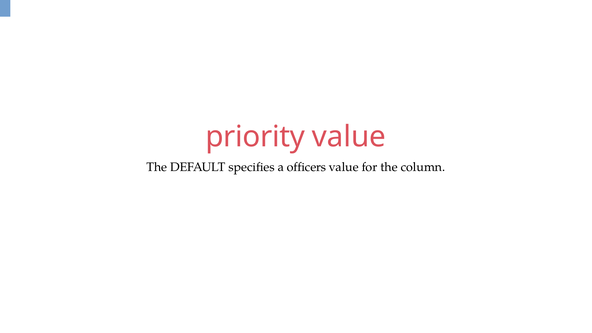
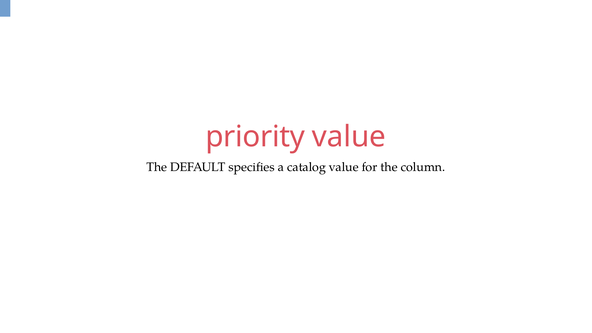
officers: officers -> catalog (307, 167)
